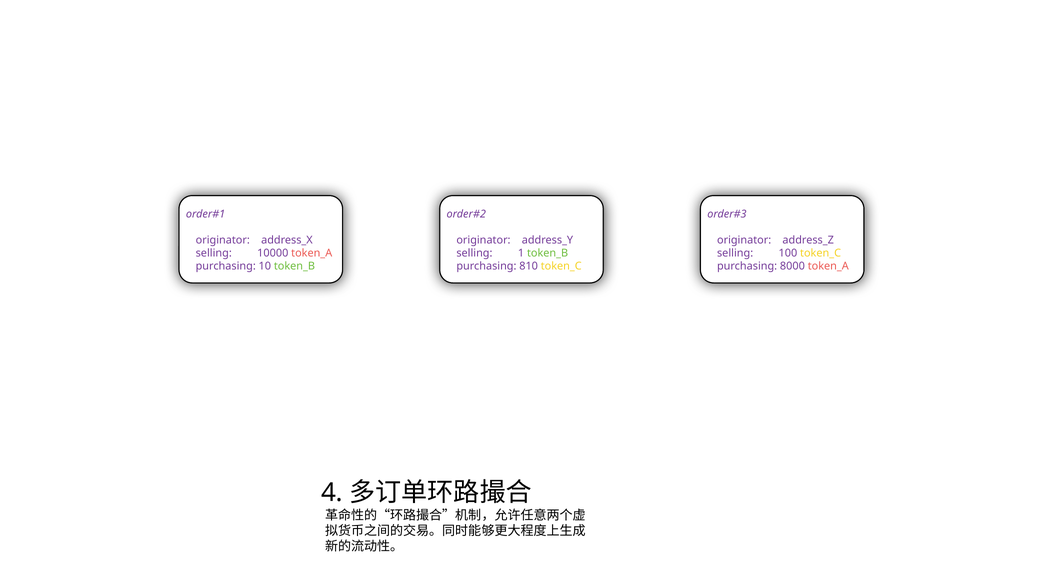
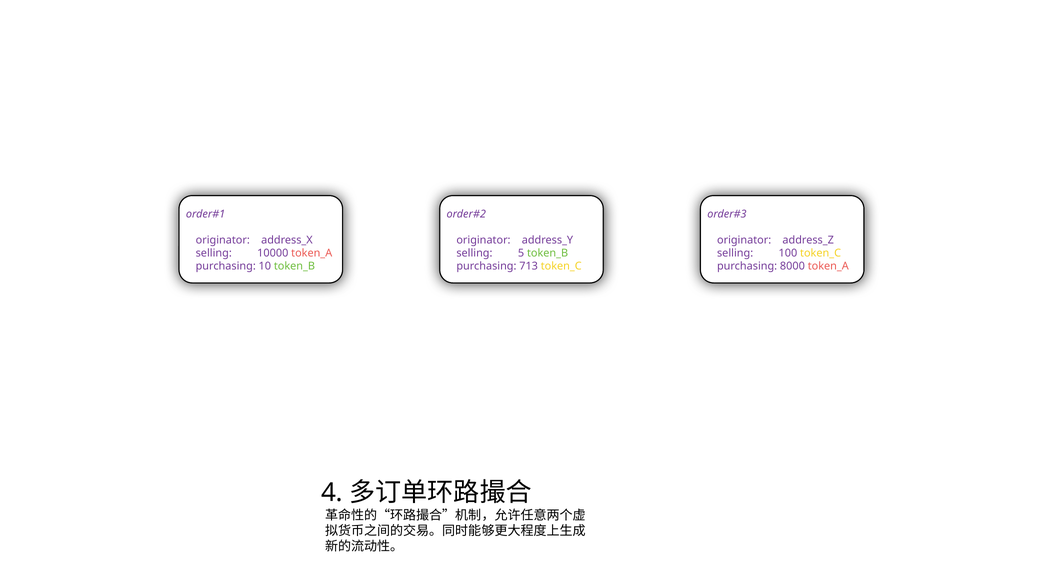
1: 1 -> 5 (521, 253)
810: 810 -> 713 (529, 266)
